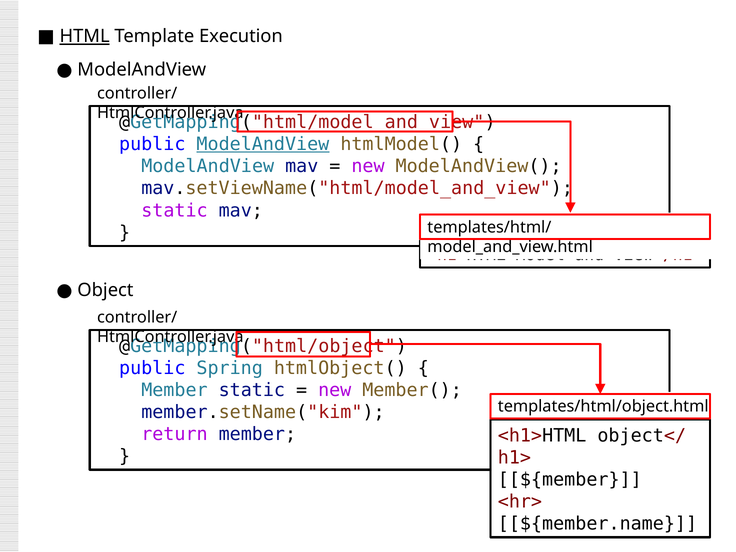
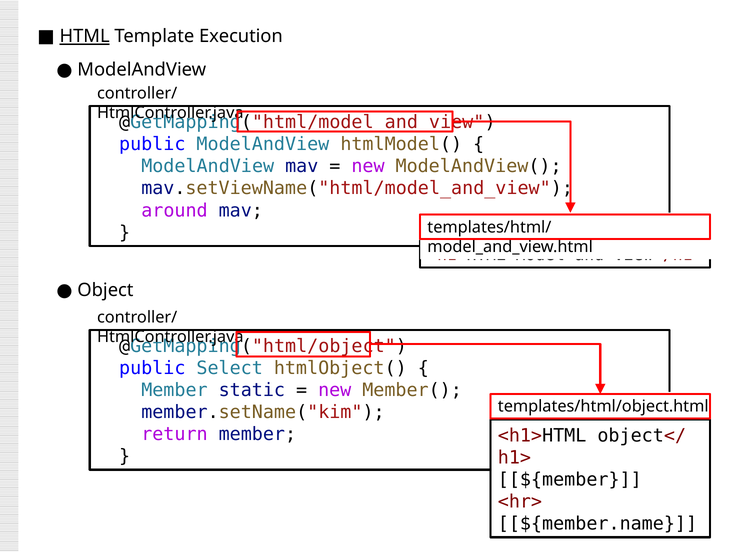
ModelAndView underline: present -> none (263, 144)
static: static -> around (174, 210)
Spring: Spring -> Select (230, 368)
